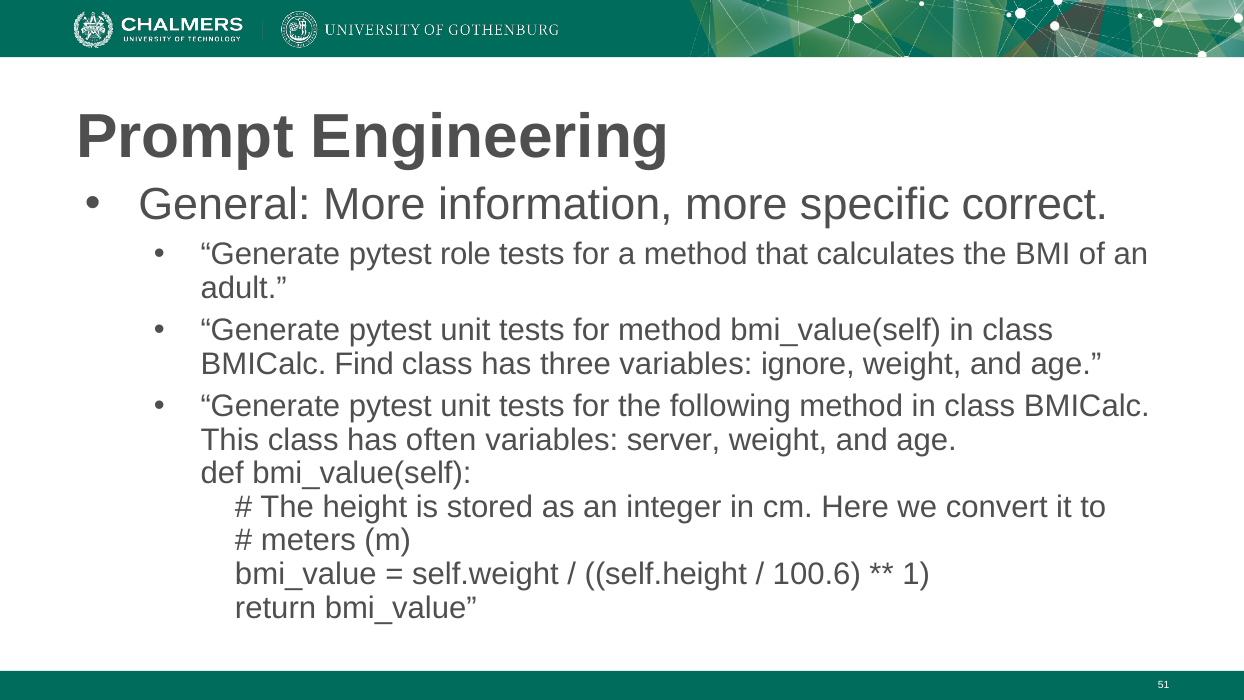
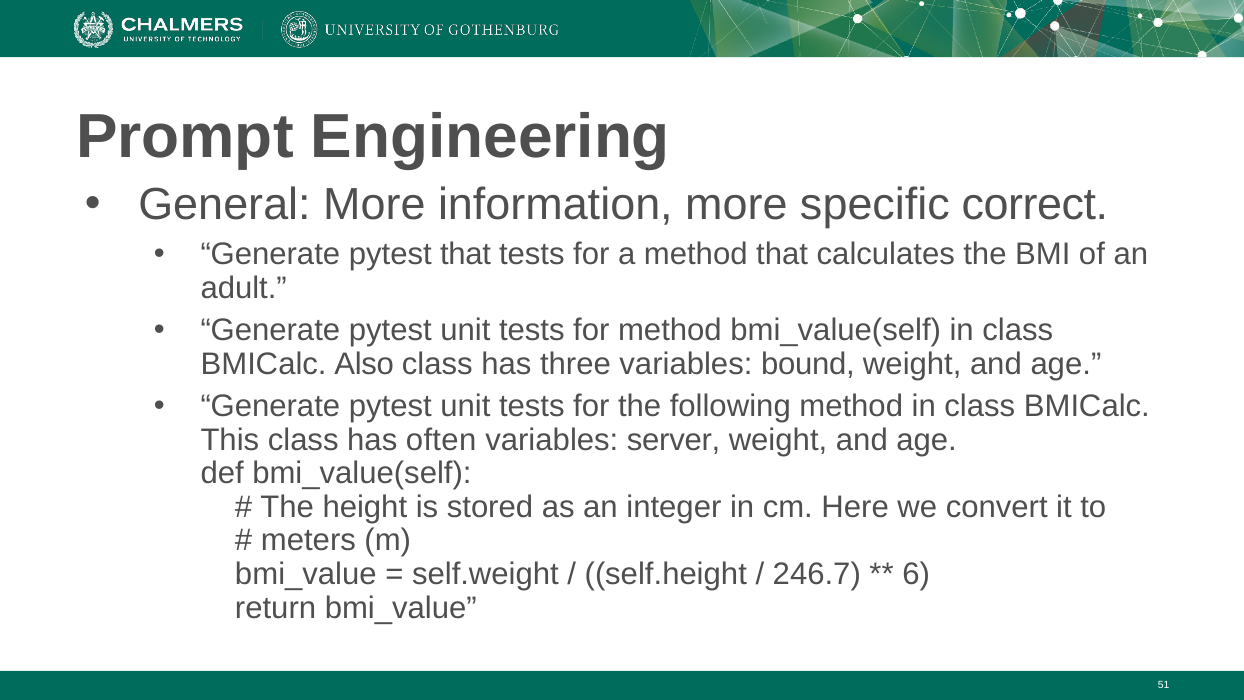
pytest role: role -> that (466, 254)
Find: Find -> Also (364, 364)
ignore: ignore -> bound (808, 364)
100.6: 100.6 -> 246.7 (817, 574)
1: 1 -> 6 (916, 574)
